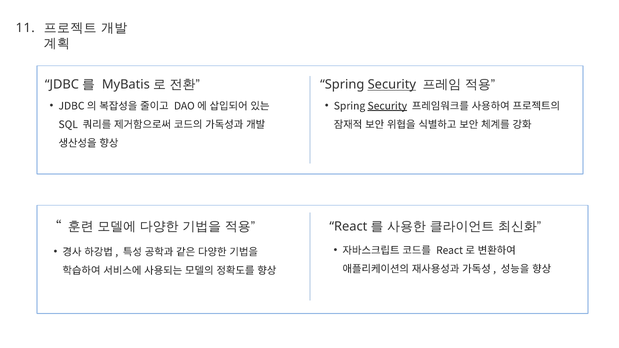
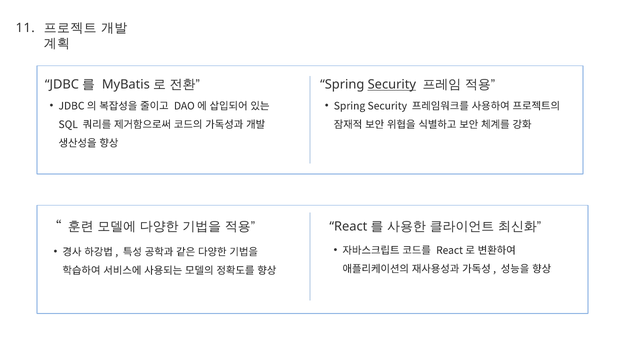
Security underline: present -> none (387, 106)
